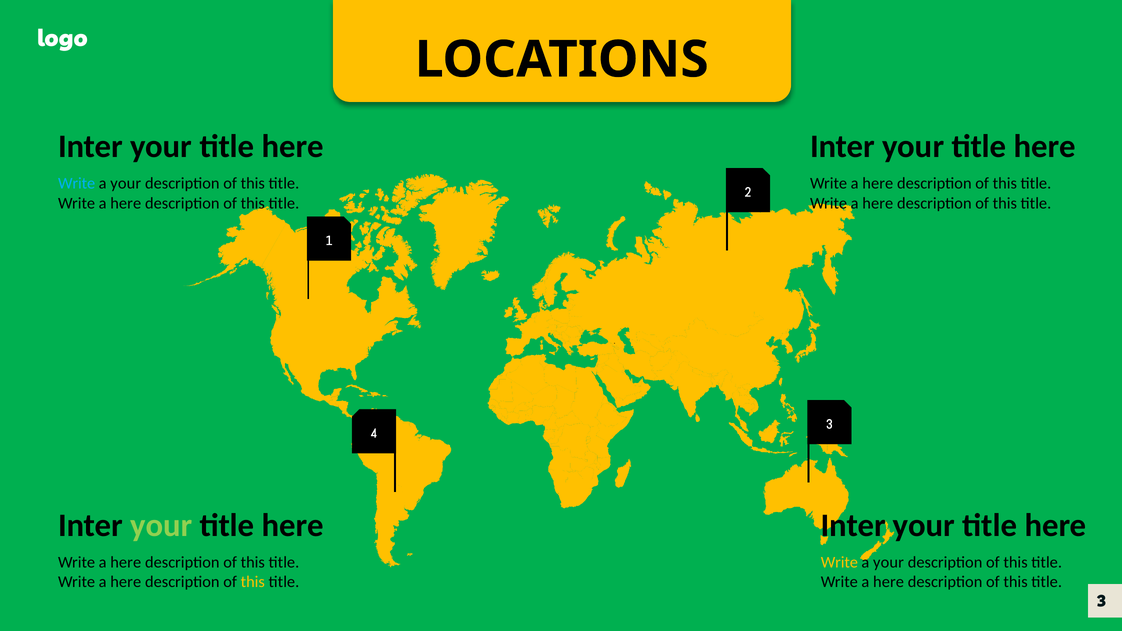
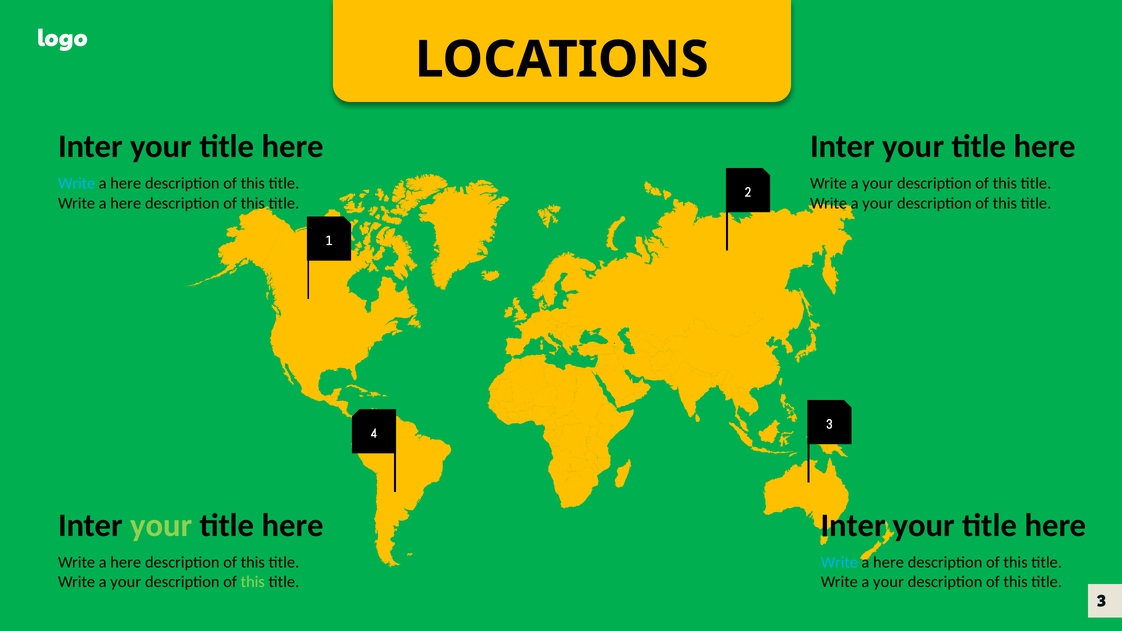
your: your -> here (126, 184)
here: here -> your (878, 184)
here: here -> your (878, 203)
Write colour: yellow -> light blue (839, 562)
your: your -> here (889, 562)
here: here -> your (126, 582)
this colour: yellow -> light green (253, 582)
here: here -> your (888, 582)
